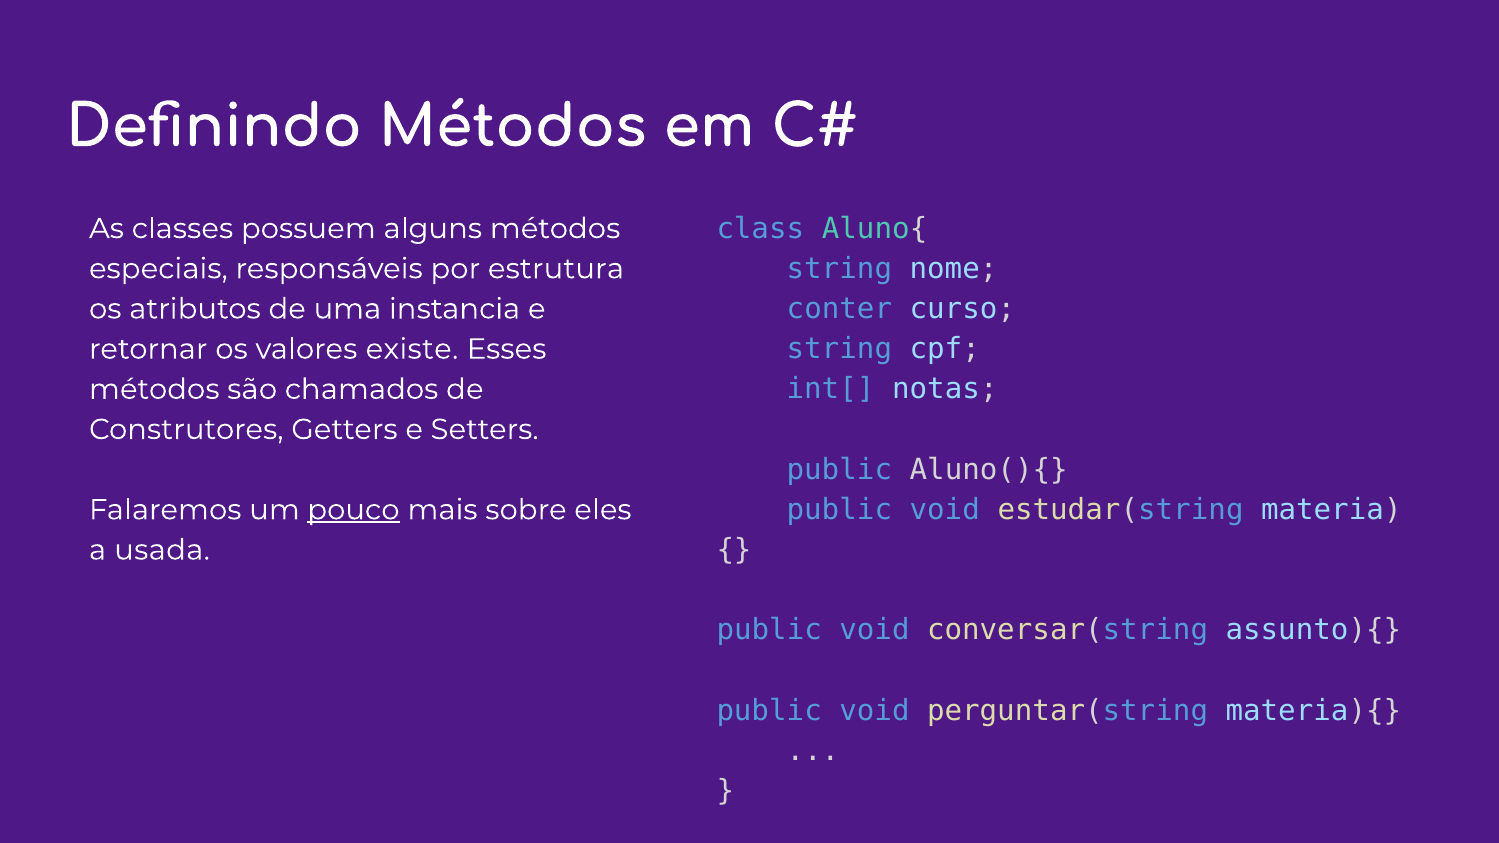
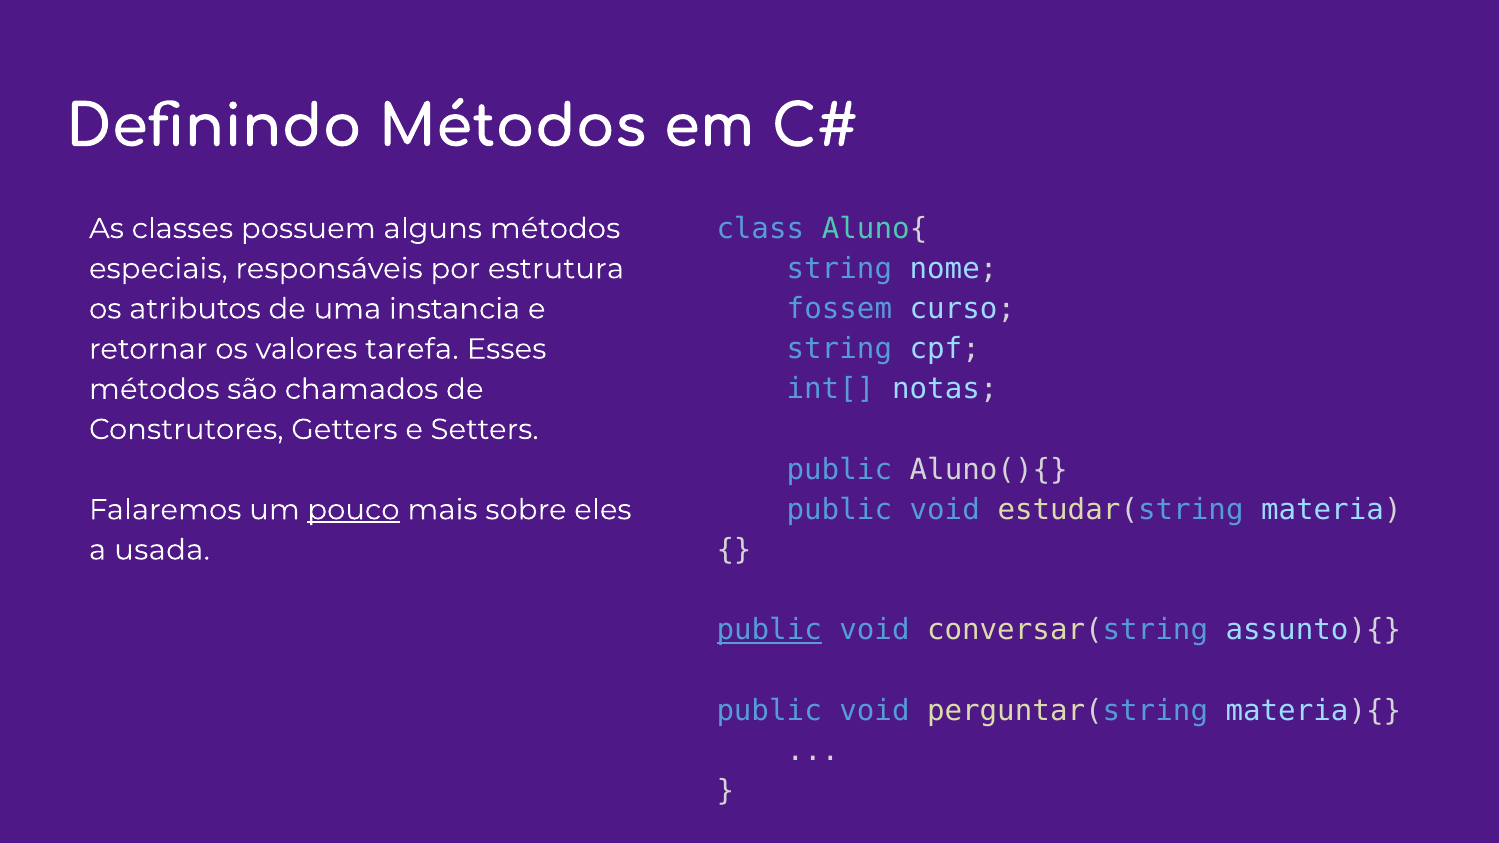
conter: conter -> fossem (839, 309)
existe: existe -> tarefa (412, 349)
public underline: none -> present (769, 631)
